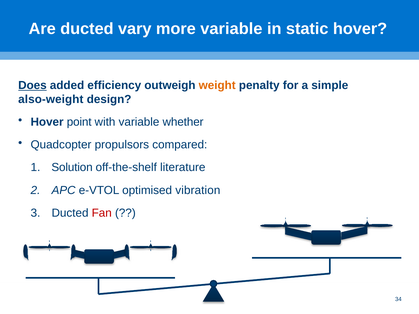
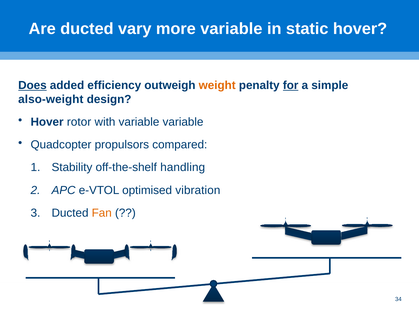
for underline: none -> present (291, 85)
point: point -> rotor (79, 122)
variable whether: whether -> variable (183, 122)
Solution: Solution -> Stability (72, 168)
literature: literature -> handling (183, 168)
Fan colour: red -> orange (102, 213)
